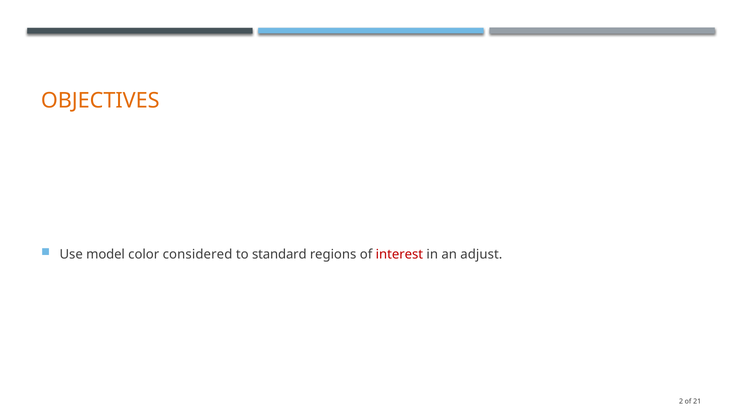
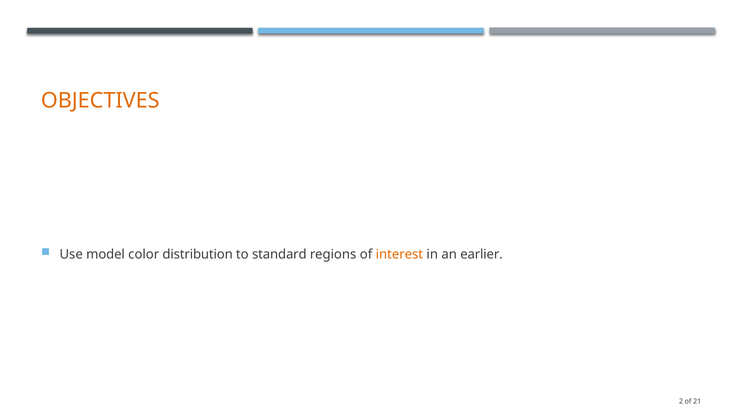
considered: considered -> distribution (198, 255)
interest colour: red -> orange (399, 255)
adjust: adjust -> earlier (481, 255)
